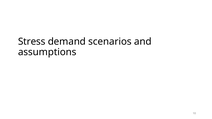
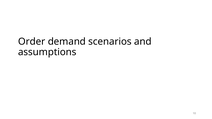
Stress: Stress -> Order (32, 42)
